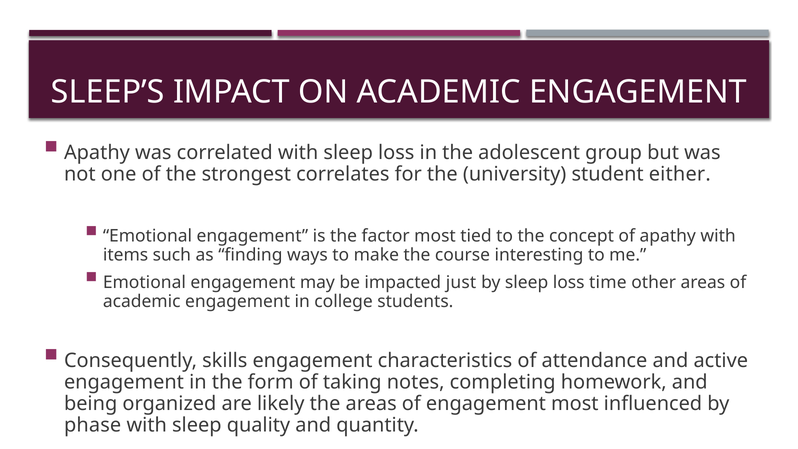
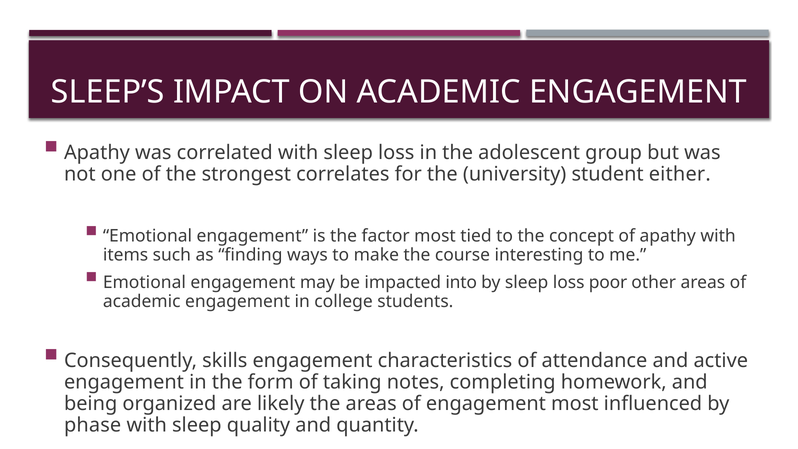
just: just -> into (461, 282)
time: time -> poor (608, 282)
